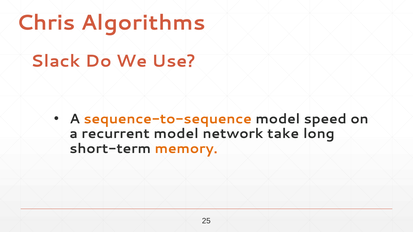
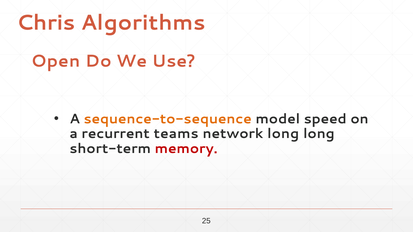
Slack: Slack -> Open (56, 61)
recurrent model: model -> teams (176, 134)
network take: take -> long (283, 134)
memory colour: orange -> red (186, 149)
